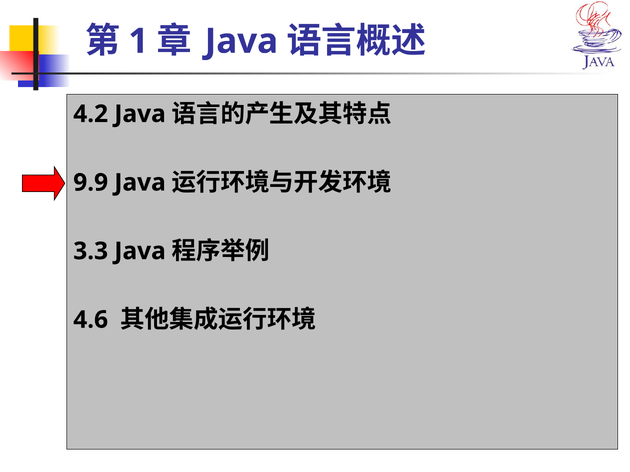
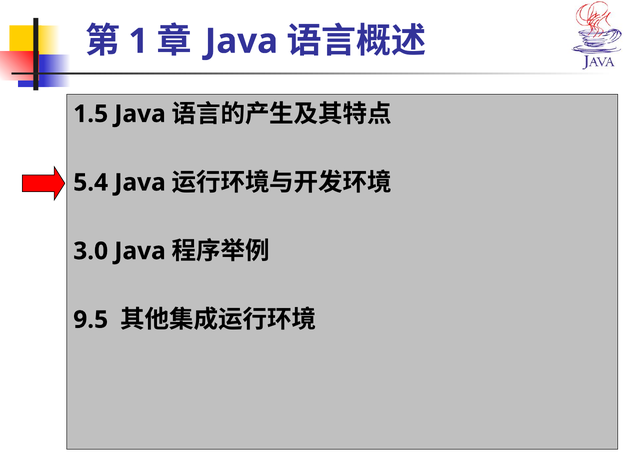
4.2: 4.2 -> 1.5 (91, 114)
9.9: 9.9 -> 5.4 (91, 183)
3.3: 3.3 -> 3.0 (91, 251)
4.6: 4.6 -> 9.5 (91, 320)
